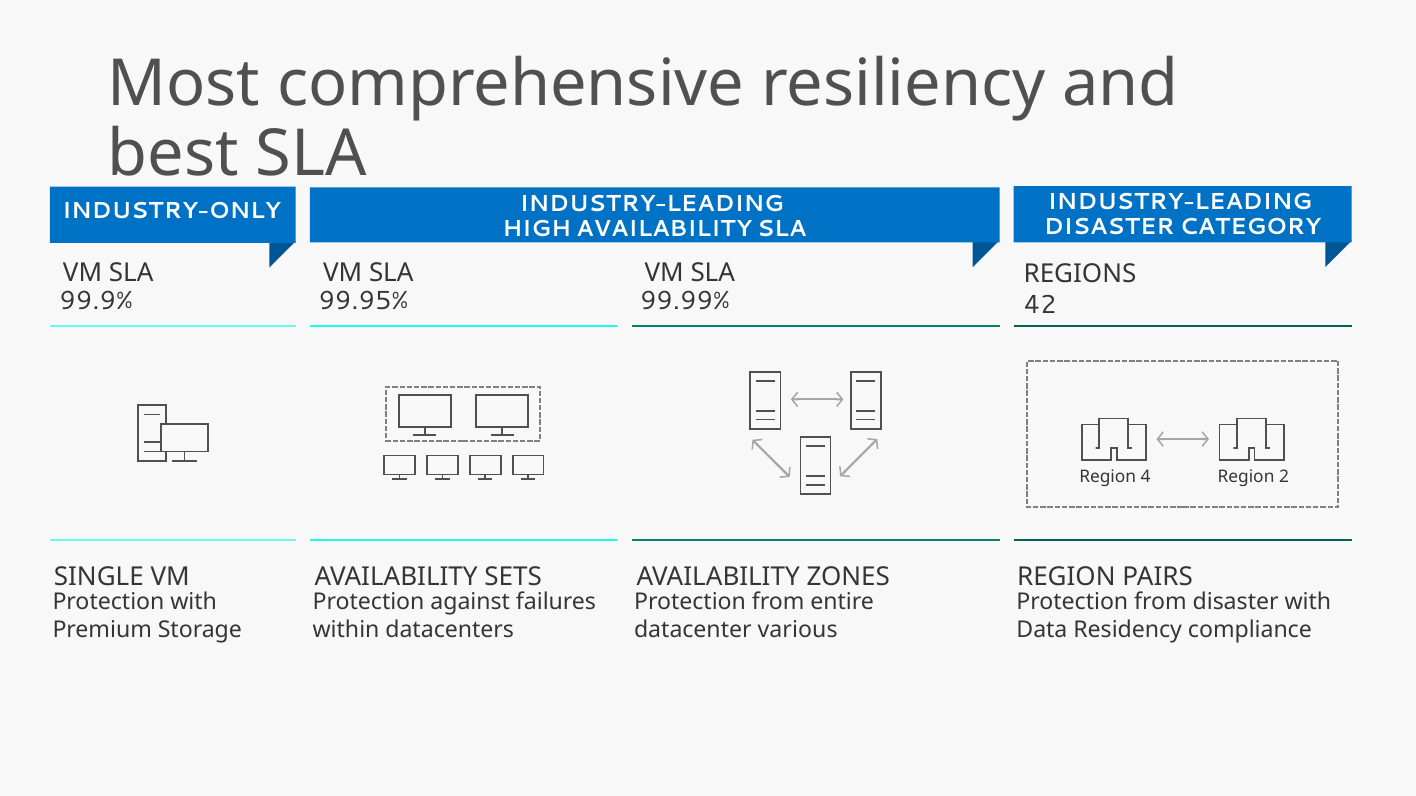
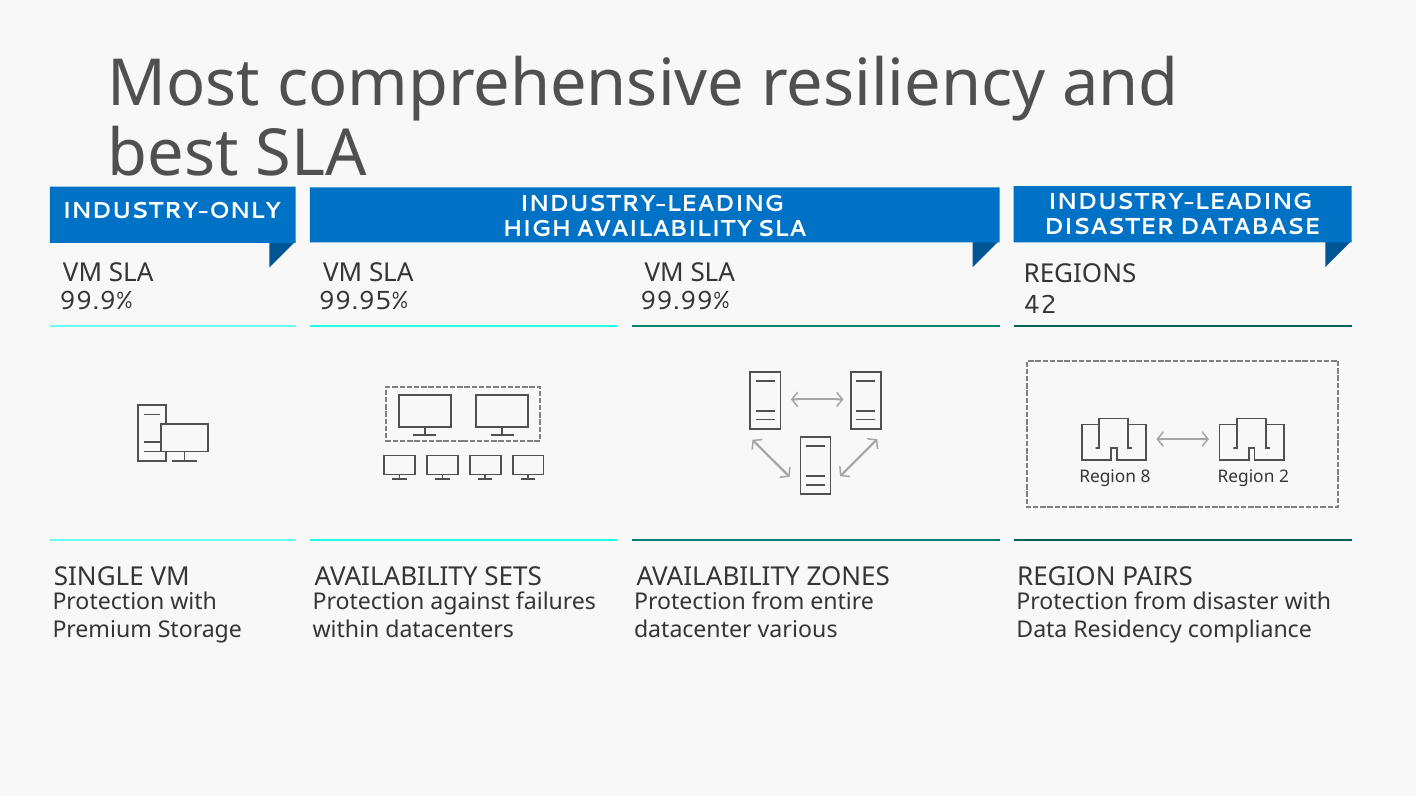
CATEGORY: CATEGORY -> DATABASE (1250, 227)
4: 4 -> 8 (1146, 477)
